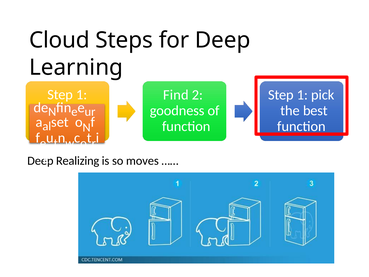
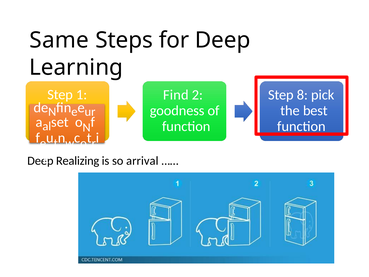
Cloud: Cloud -> Same (59, 40)
1: 1 -> 8 (302, 95)
moves: moves -> arrival (142, 161)
